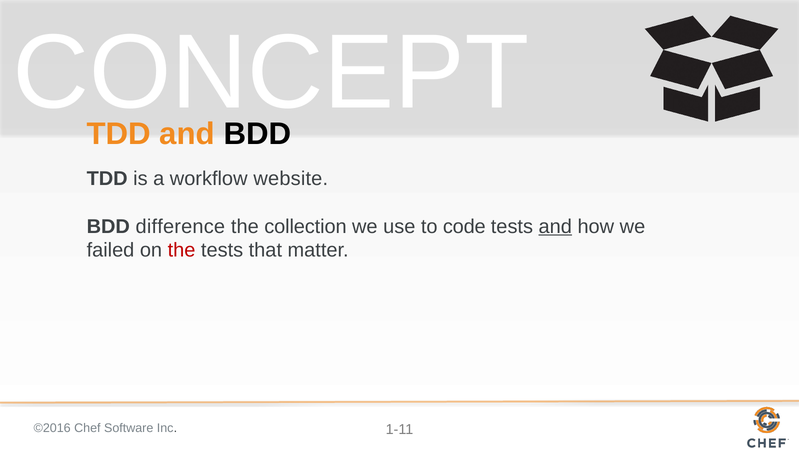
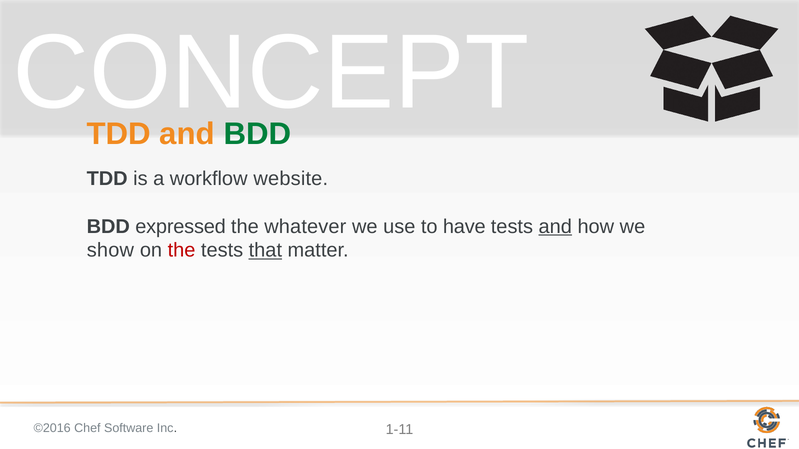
BDD colour: black -> green (257, 134)
difference: difference -> expressed (181, 227)
collection: collection -> whatever (305, 227)
code: code -> have (464, 227)
failed: failed -> show (110, 251)
that underline: none -> present (265, 251)
